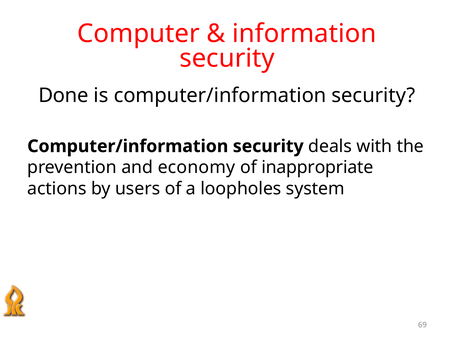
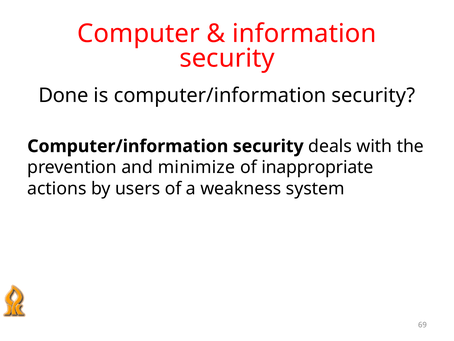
economy: economy -> minimize (197, 167)
loopholes: loopholes -> weakness (241, 188)
